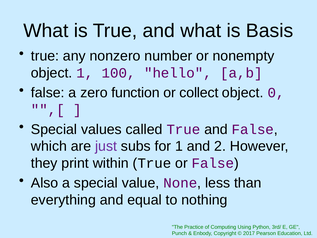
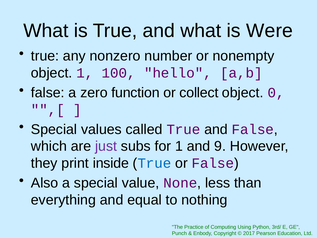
Basis: Basis -> Were (270, 31)
2: 2 -> 9 (220, 146)
within: within -> inside (111, 163)
True colour: black -> blue (154, 163)
